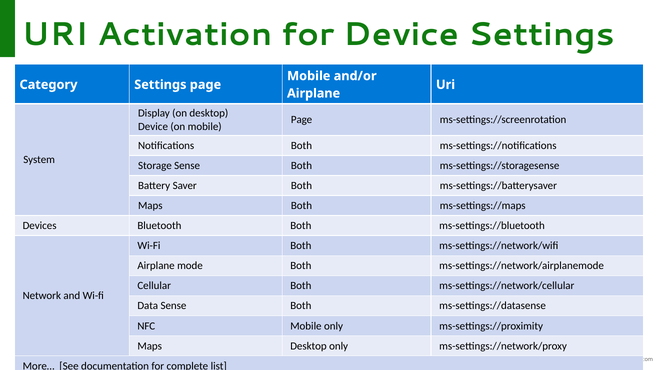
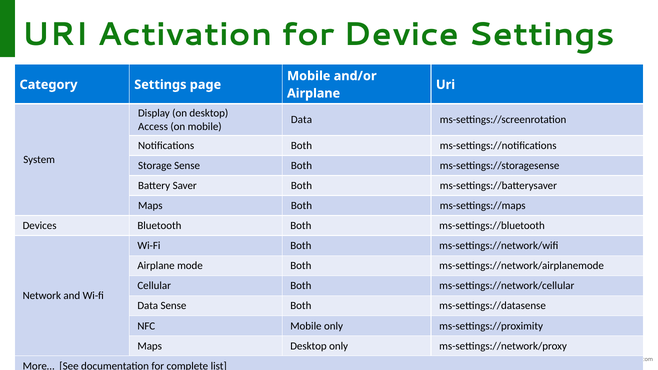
Page: Page -> Data (301, 120)
Device: Device -> Access (153, 126)
